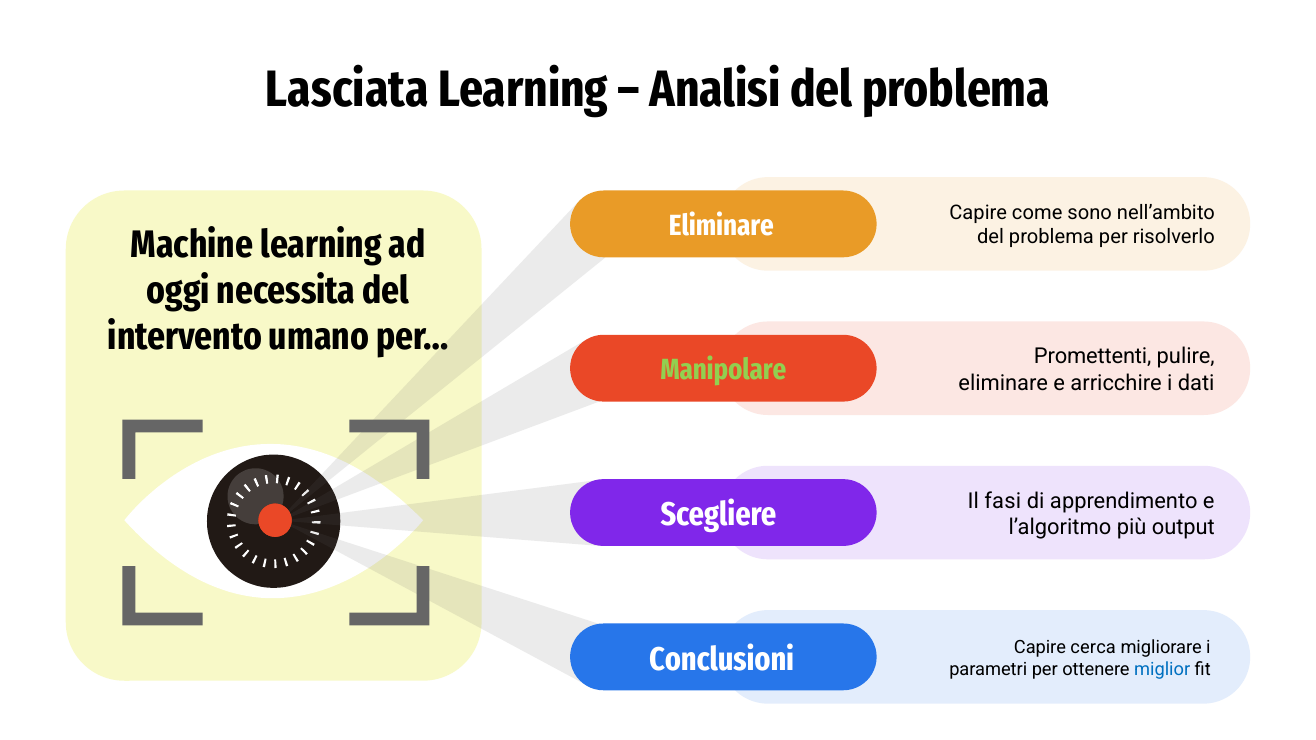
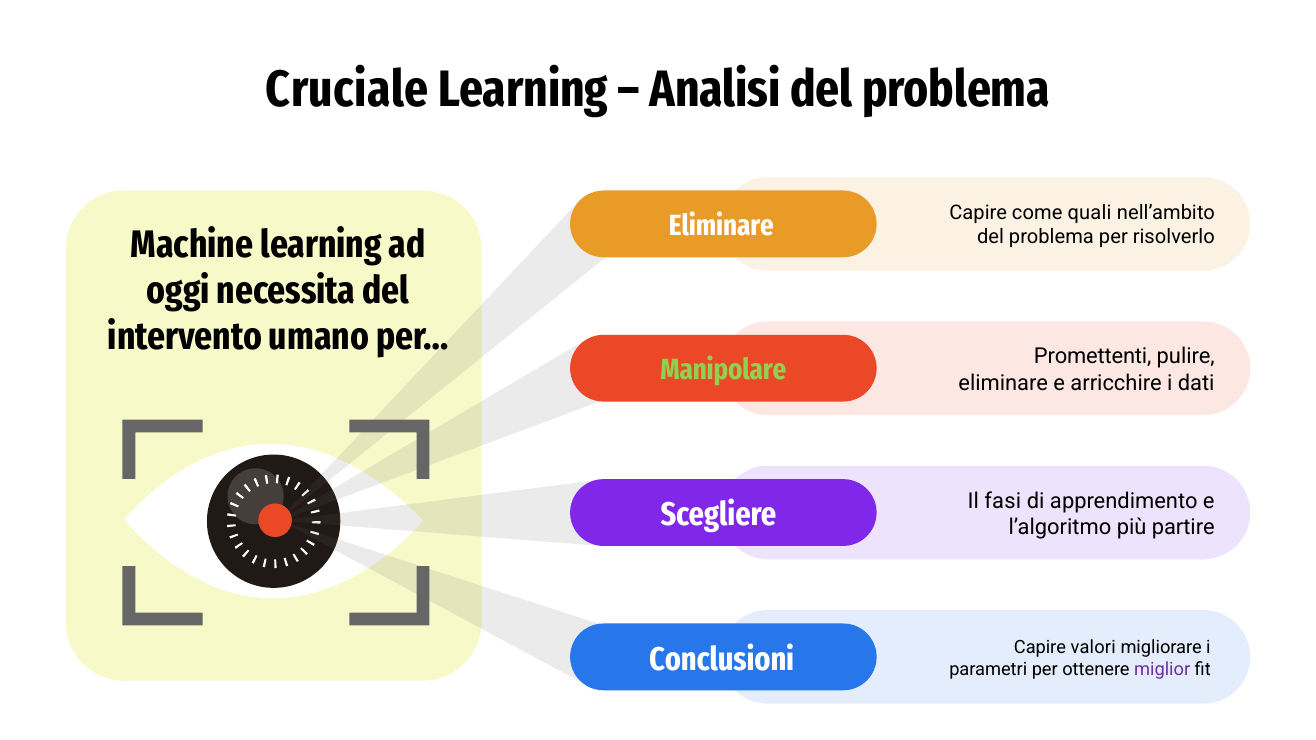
Lasciata: Lasciata -> Cruciale (347, 89)
sono: sono -> quali (1090, 213)
output: output -> partire (1183, 527)
cerca: cerca -> valori (1093, 647)
miglior colour: blue -> purple (1162, 669)
